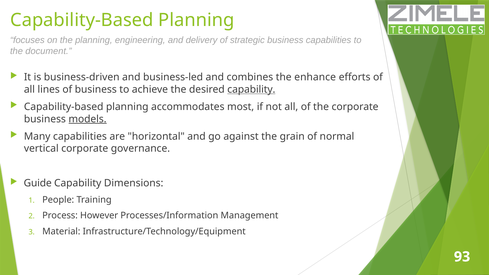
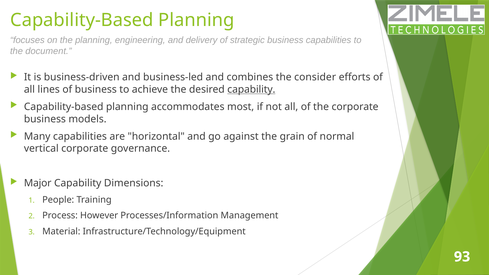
enhance: enhance -> consider (315, 77)
models underline: present -> none (88, 119)
Guide: Guide -> Major (38, 183)
